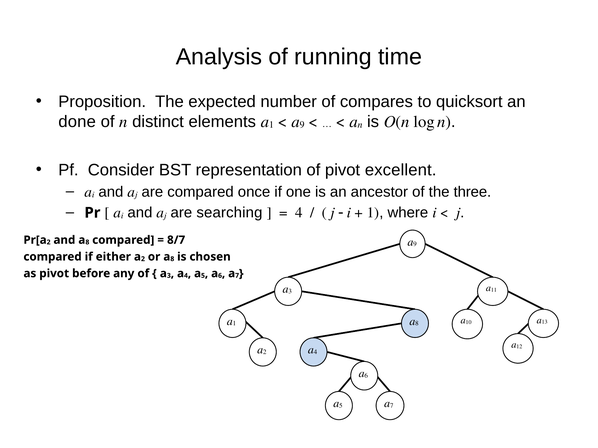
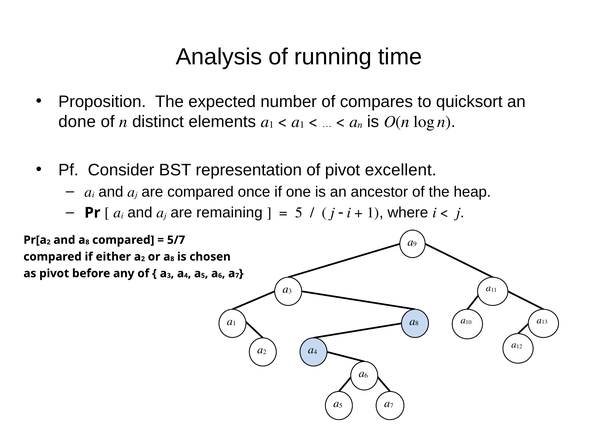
9: 9 -> 1 (302, 125)
three: three -> heap (472, 192)
searching: searching -> remaining (229, 213)
4: 4 -> 5 (299, 213)
8/7: 8/7 -> 5/7 (176, 240)
